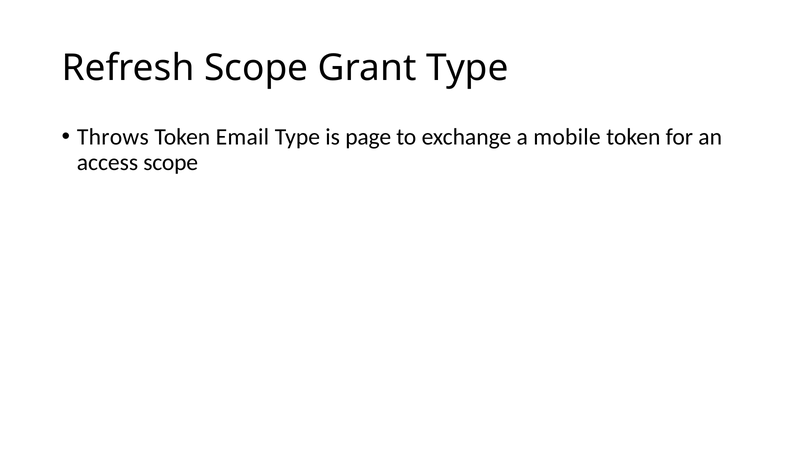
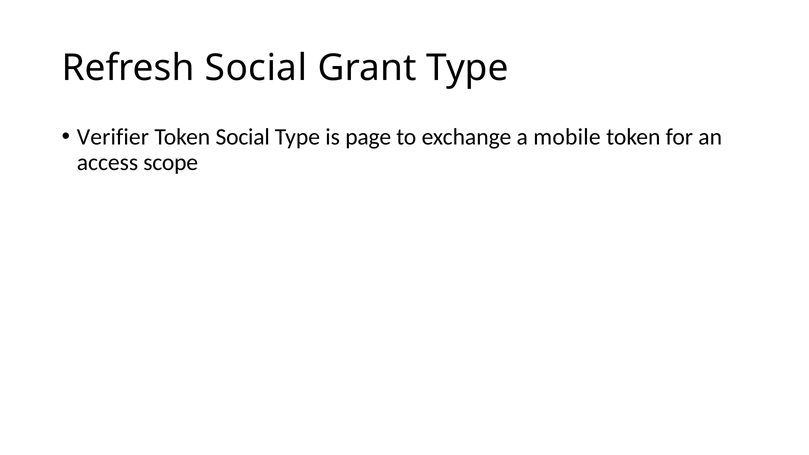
Refresh Scope: Scope -> Social (256, 68)
Throws: Throws -> Verifier (113, 137)
Token Email: Email -> Social (243, 137)
